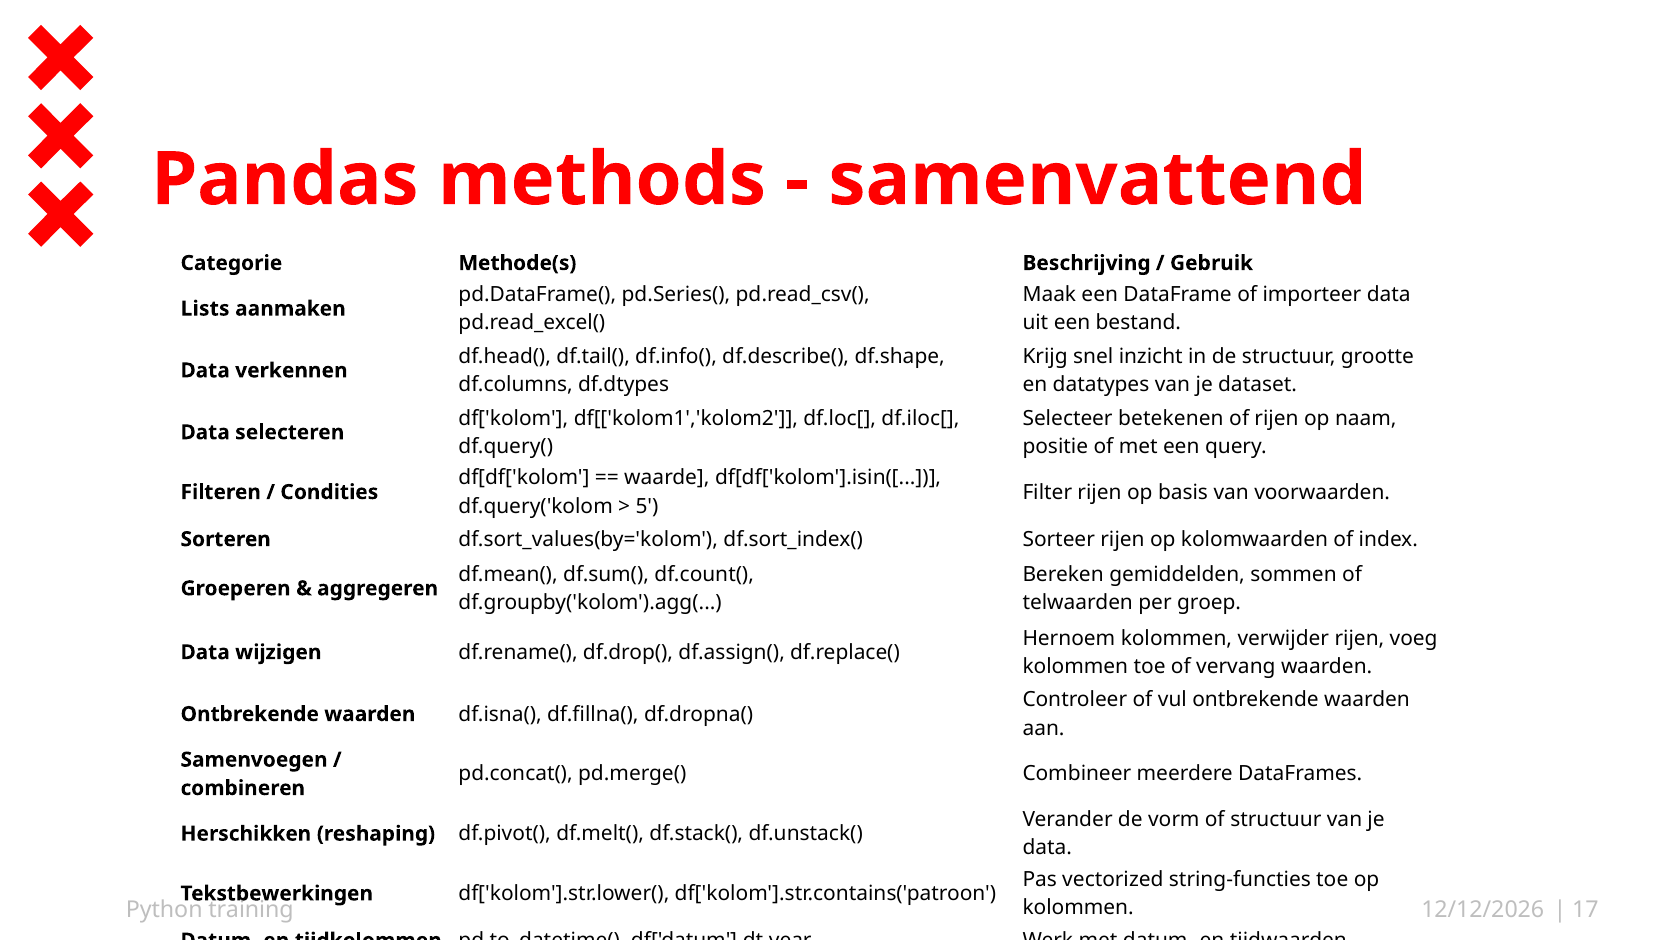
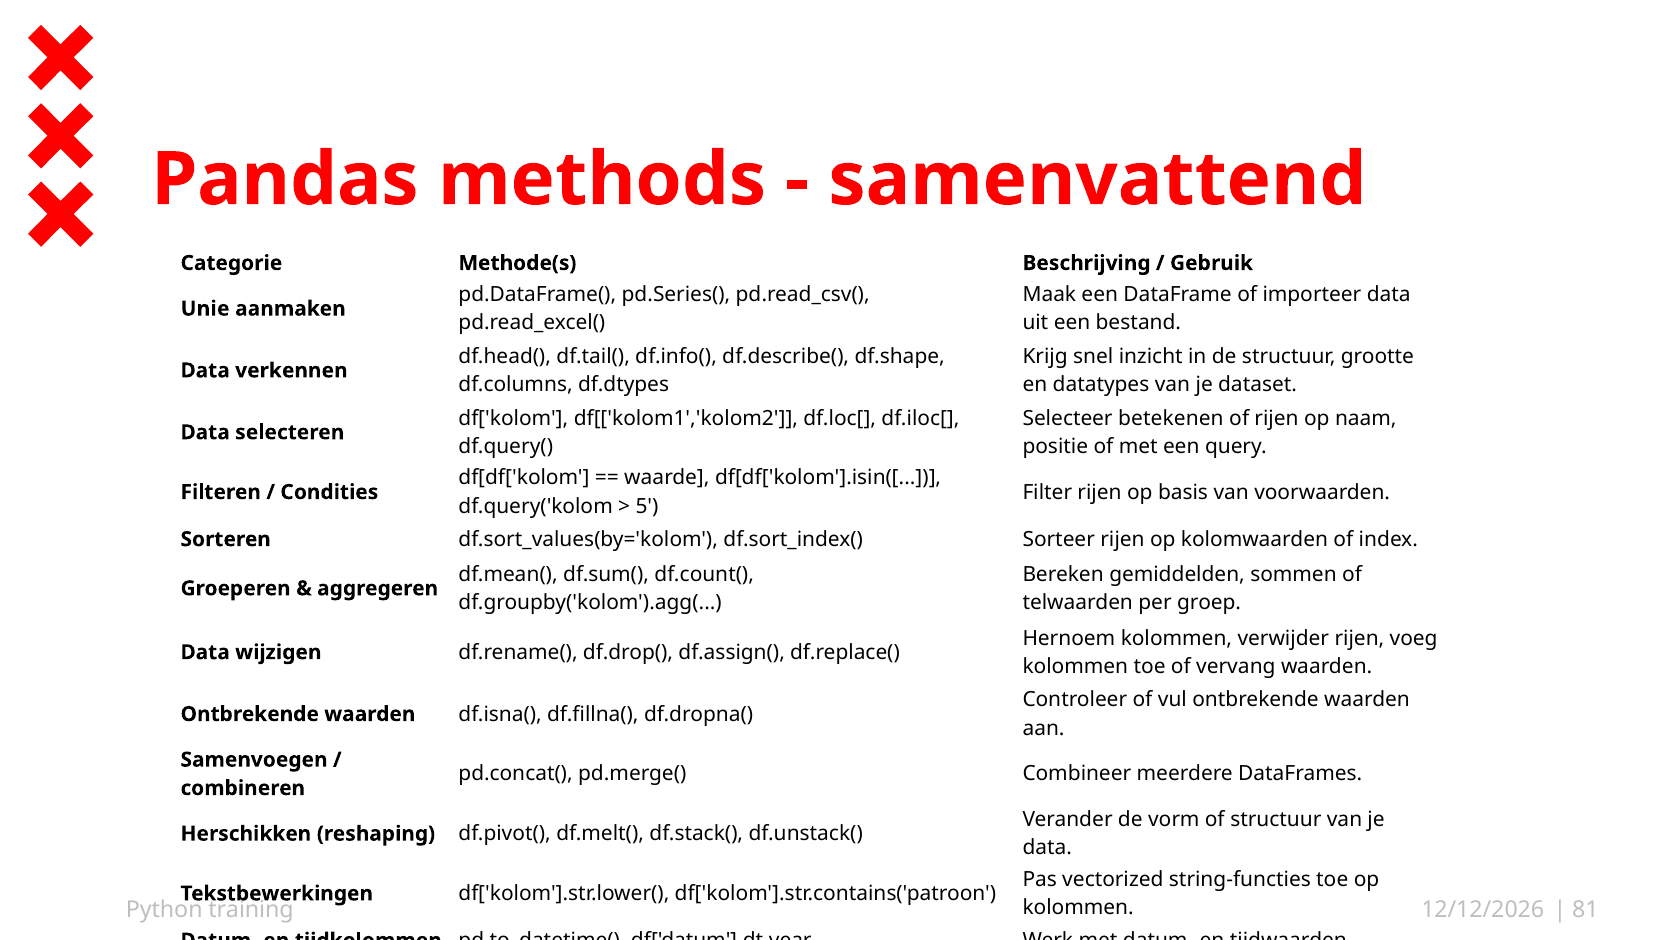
Lists: Lists -> Unie (205, 309)
17: 17 -> 81 (1585, 910)
